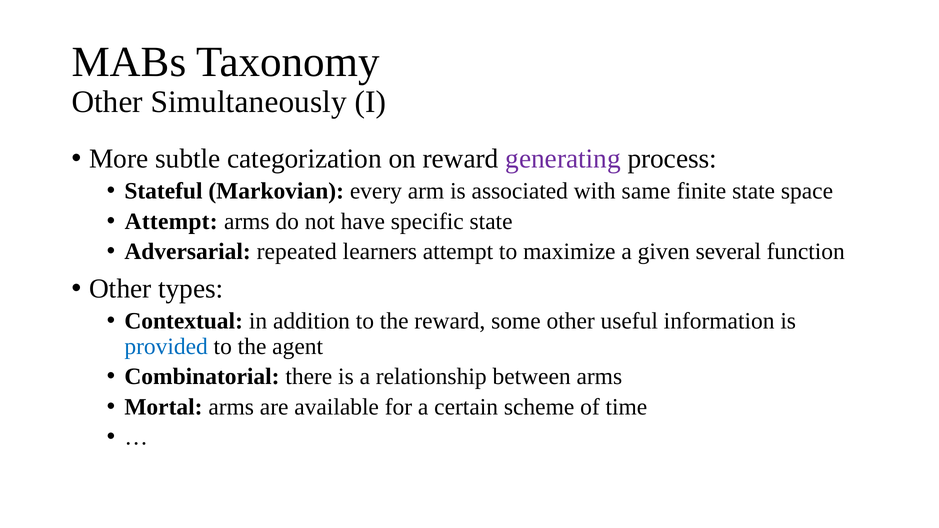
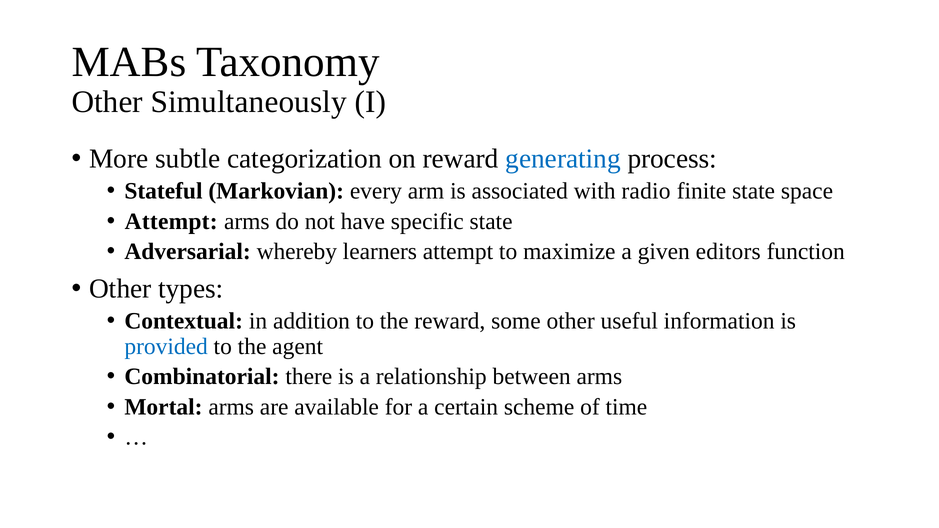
generating colour: purple -> blue (563, 159)
same: same -> radio (646, 191)
repeated: repeated -> whereby (297, 252)
several: several -> editors (728, 252)
